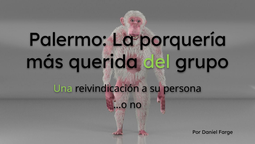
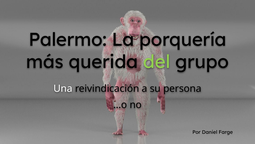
Una colour: light green -> white (63, 88)
